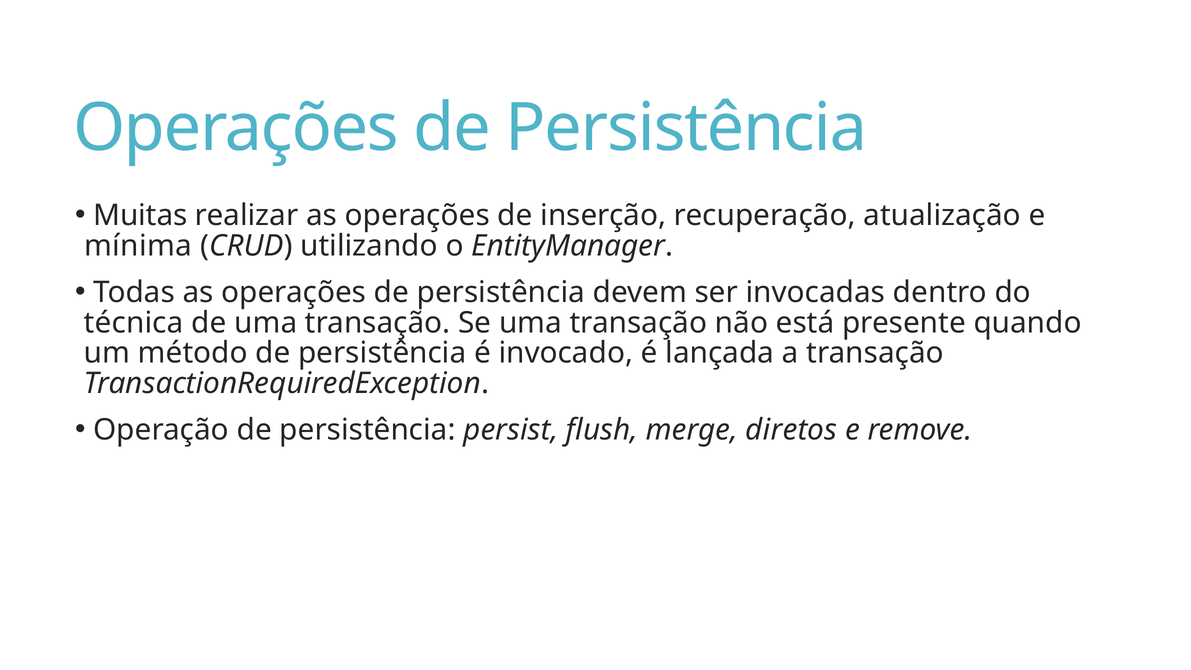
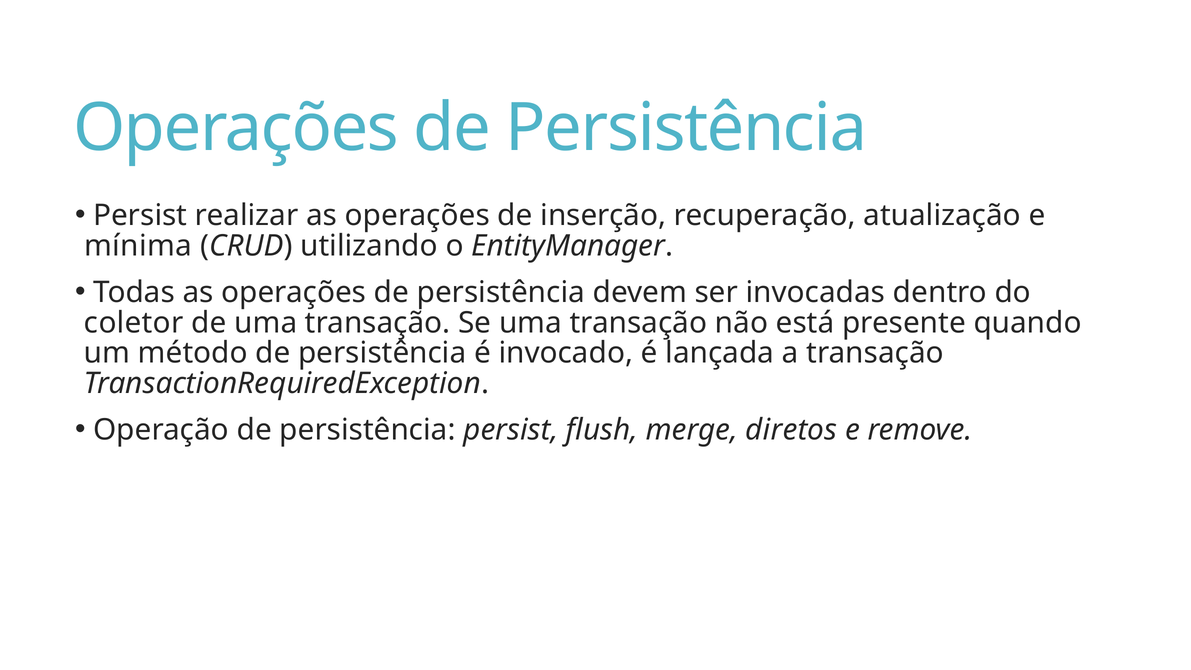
Muitas: Muitas -> Persist (140, 215)
técnica: técnica -> coletor (134, 323)
